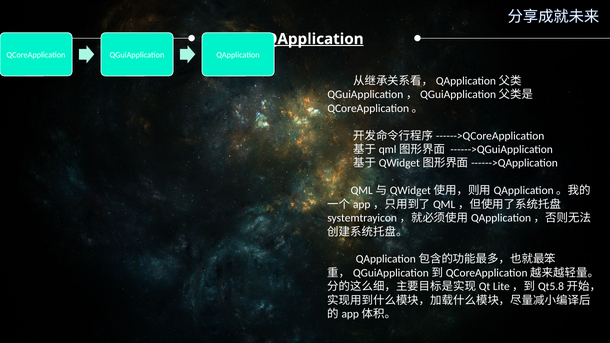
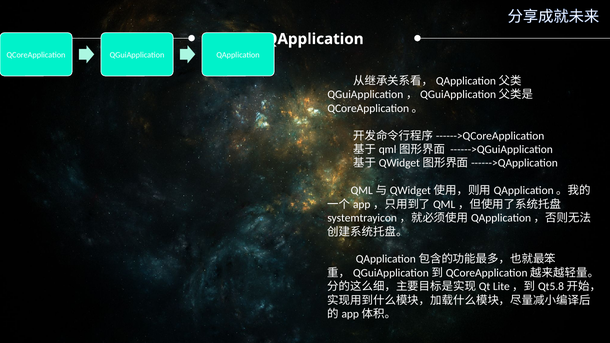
QApplication underline: present -> none (315, 39)
